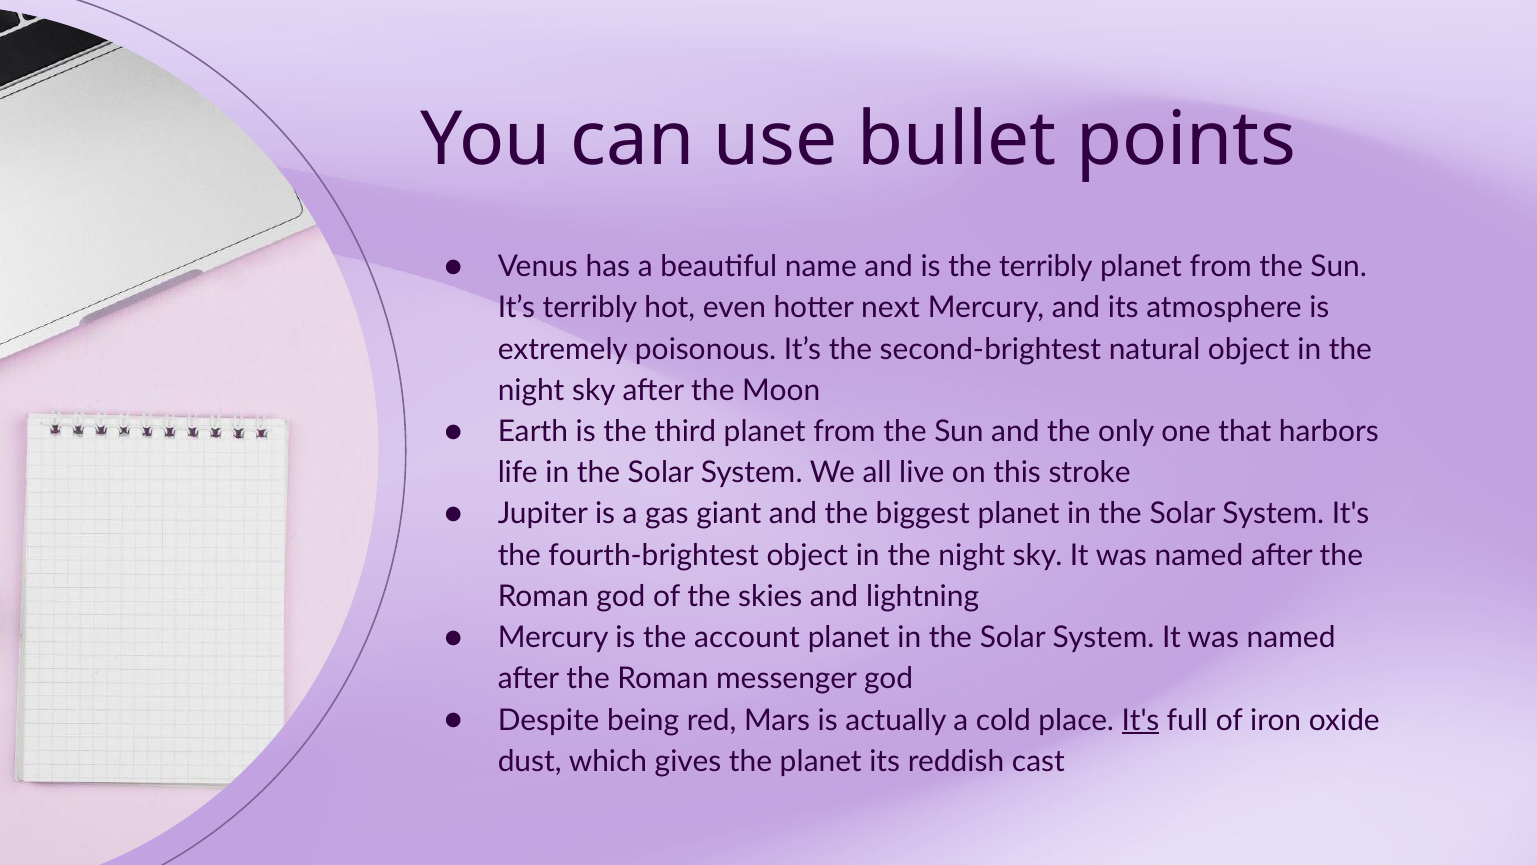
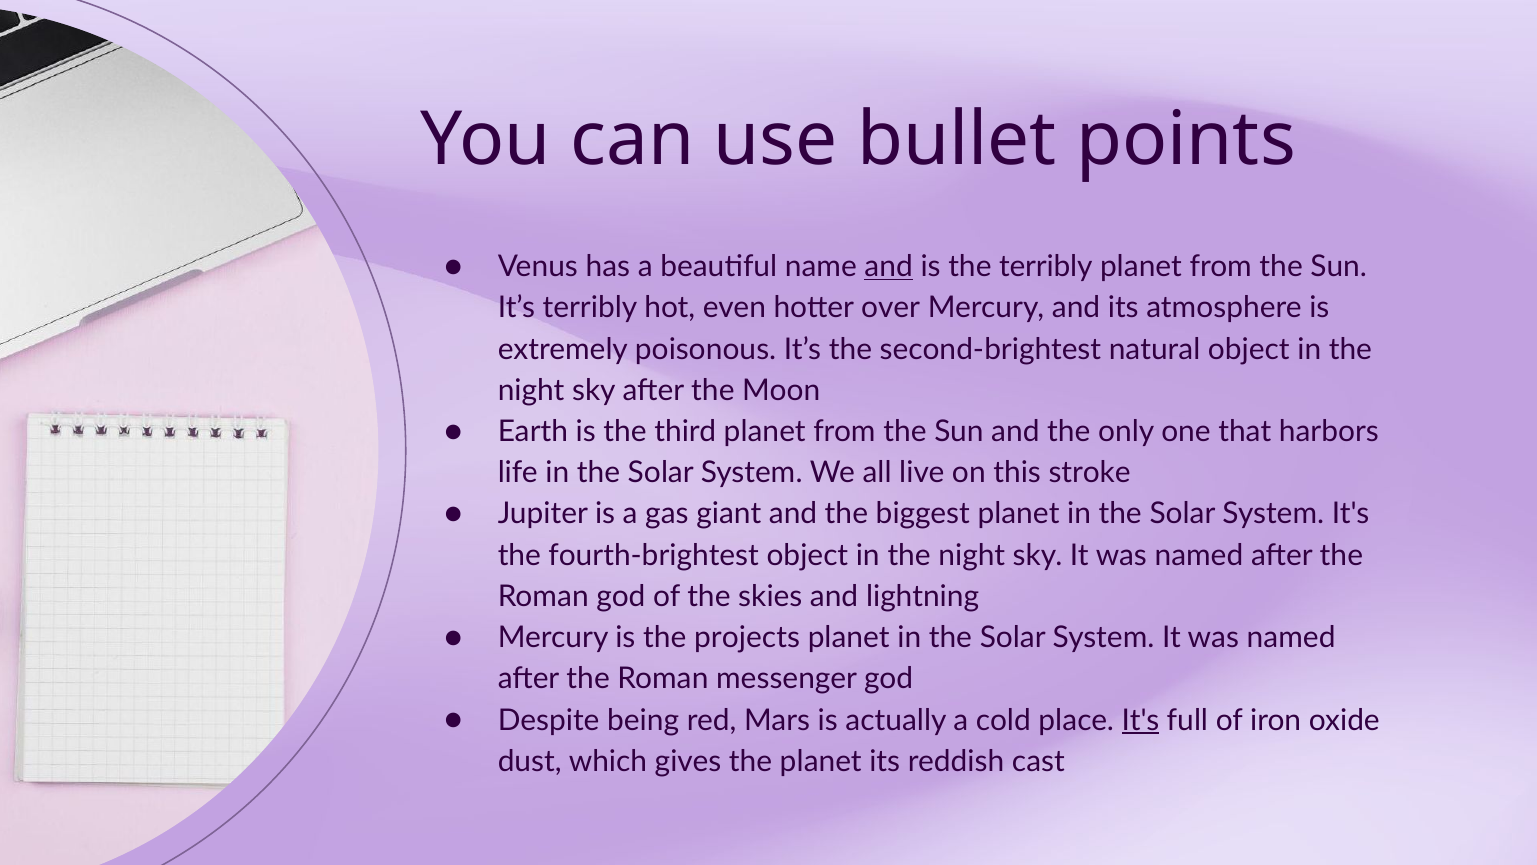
and underline: none -> present (889, 267)
next: next -> over (891, 308)
account: account -> projects (747, 637)
